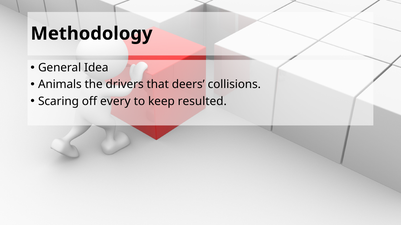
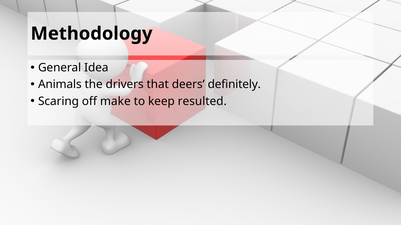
collisions: collisions -> definitely (234, 85)
every: every -> make (115, 101)
